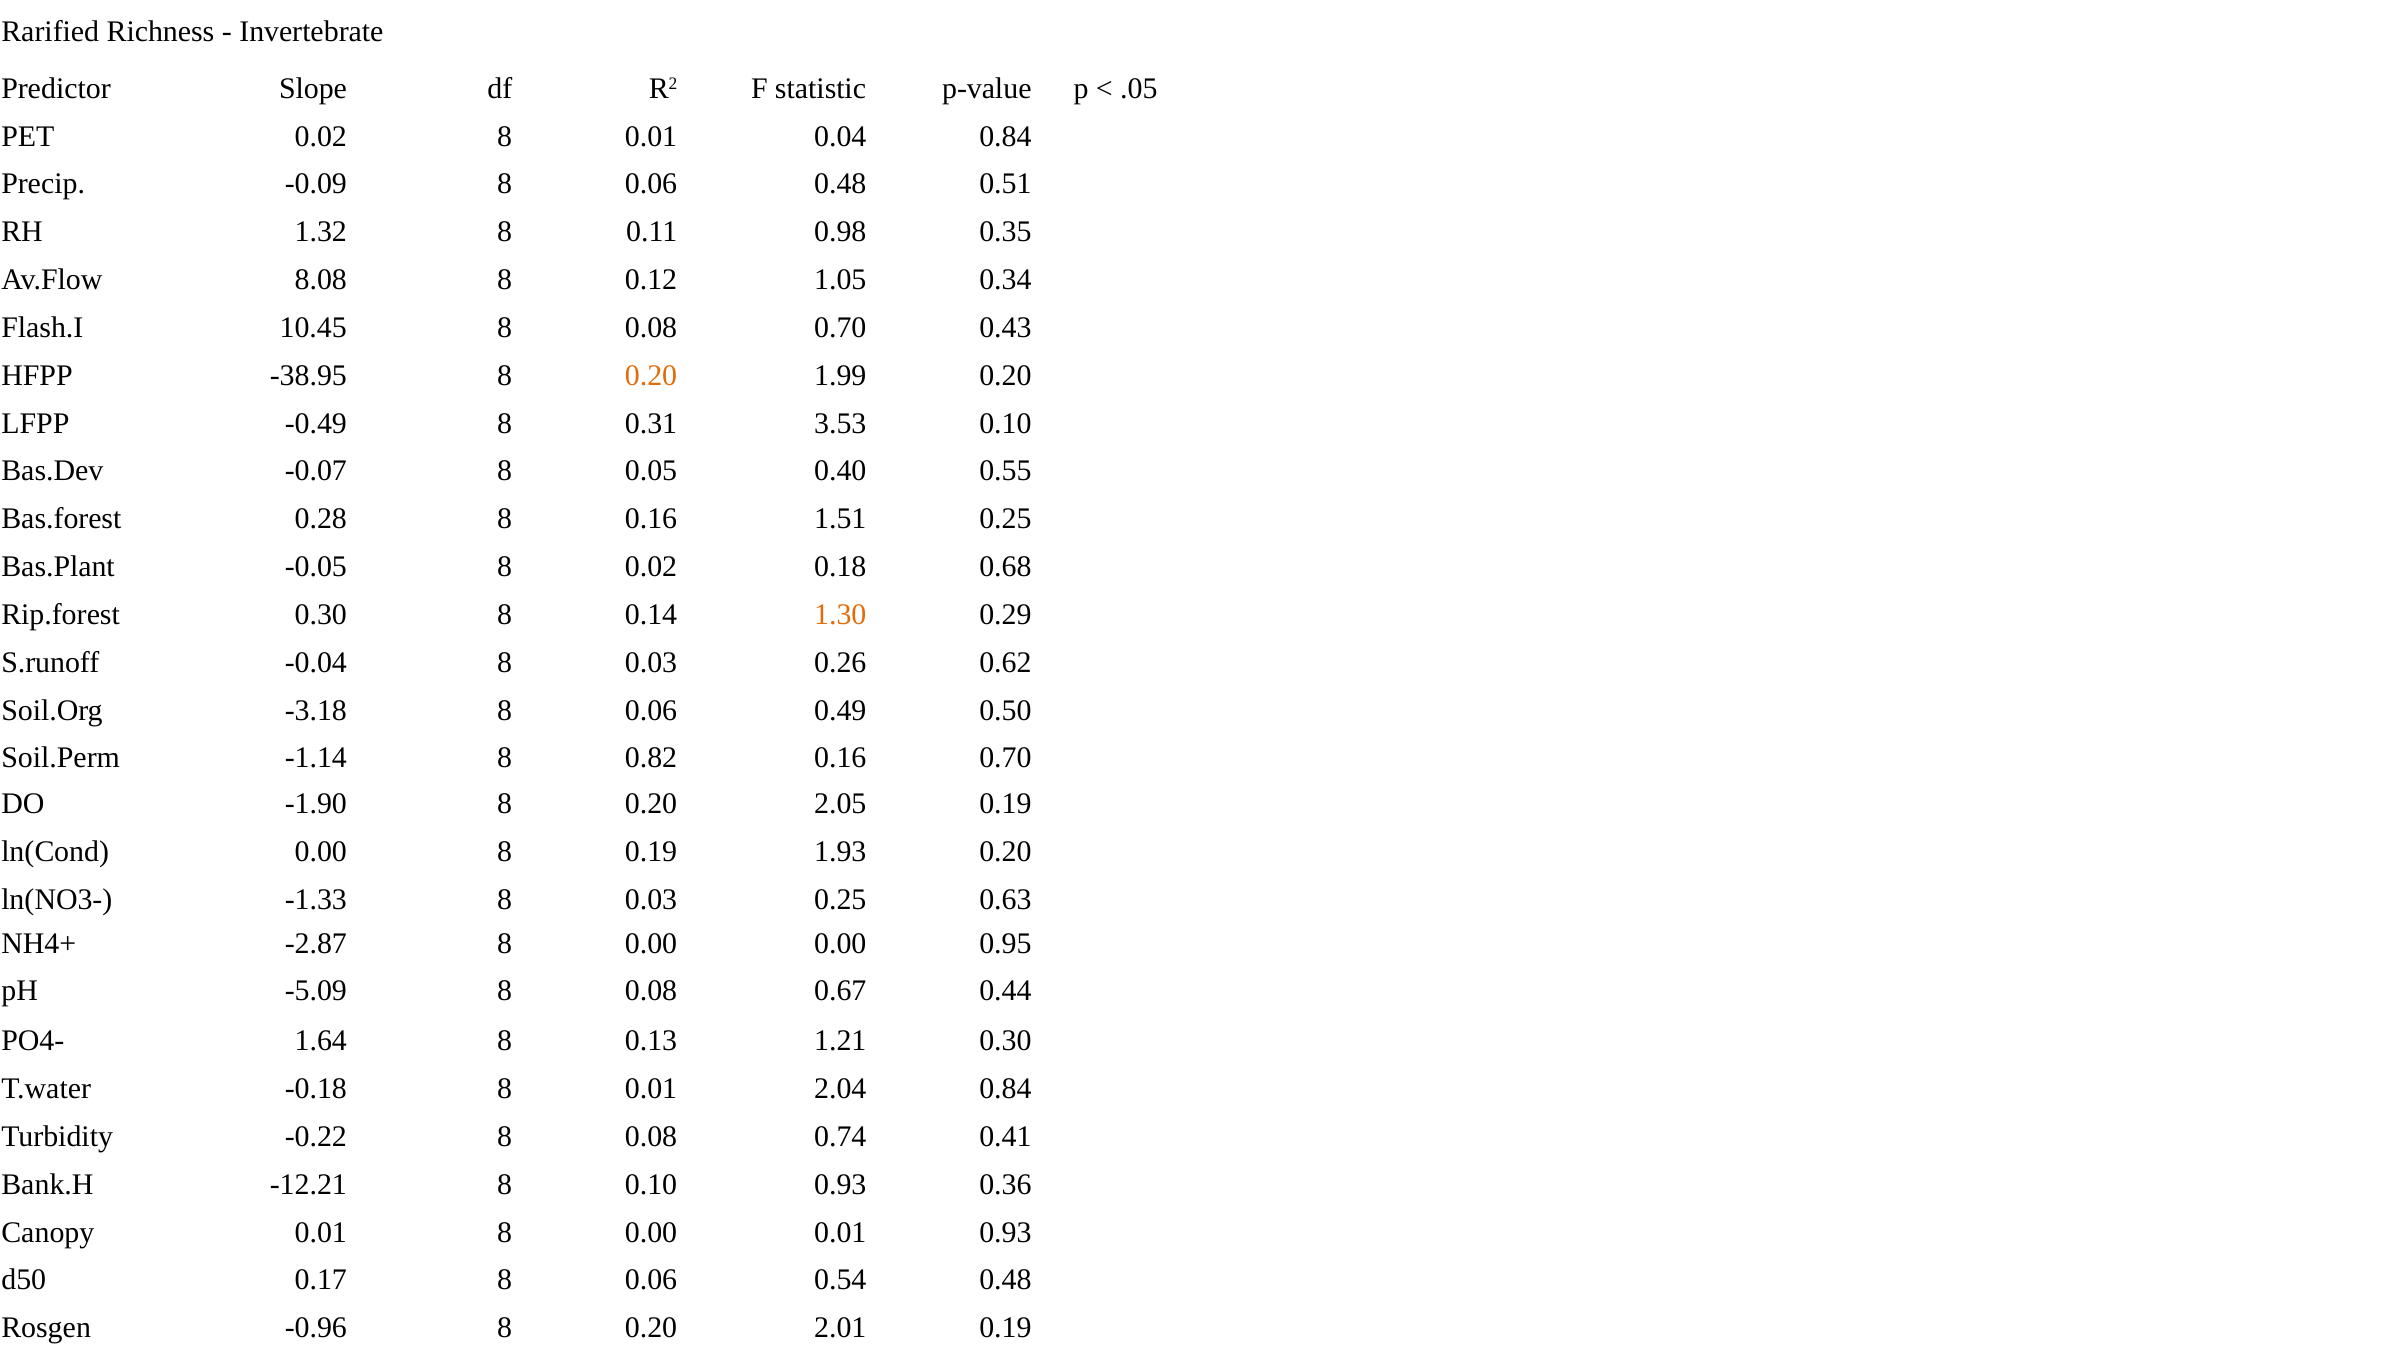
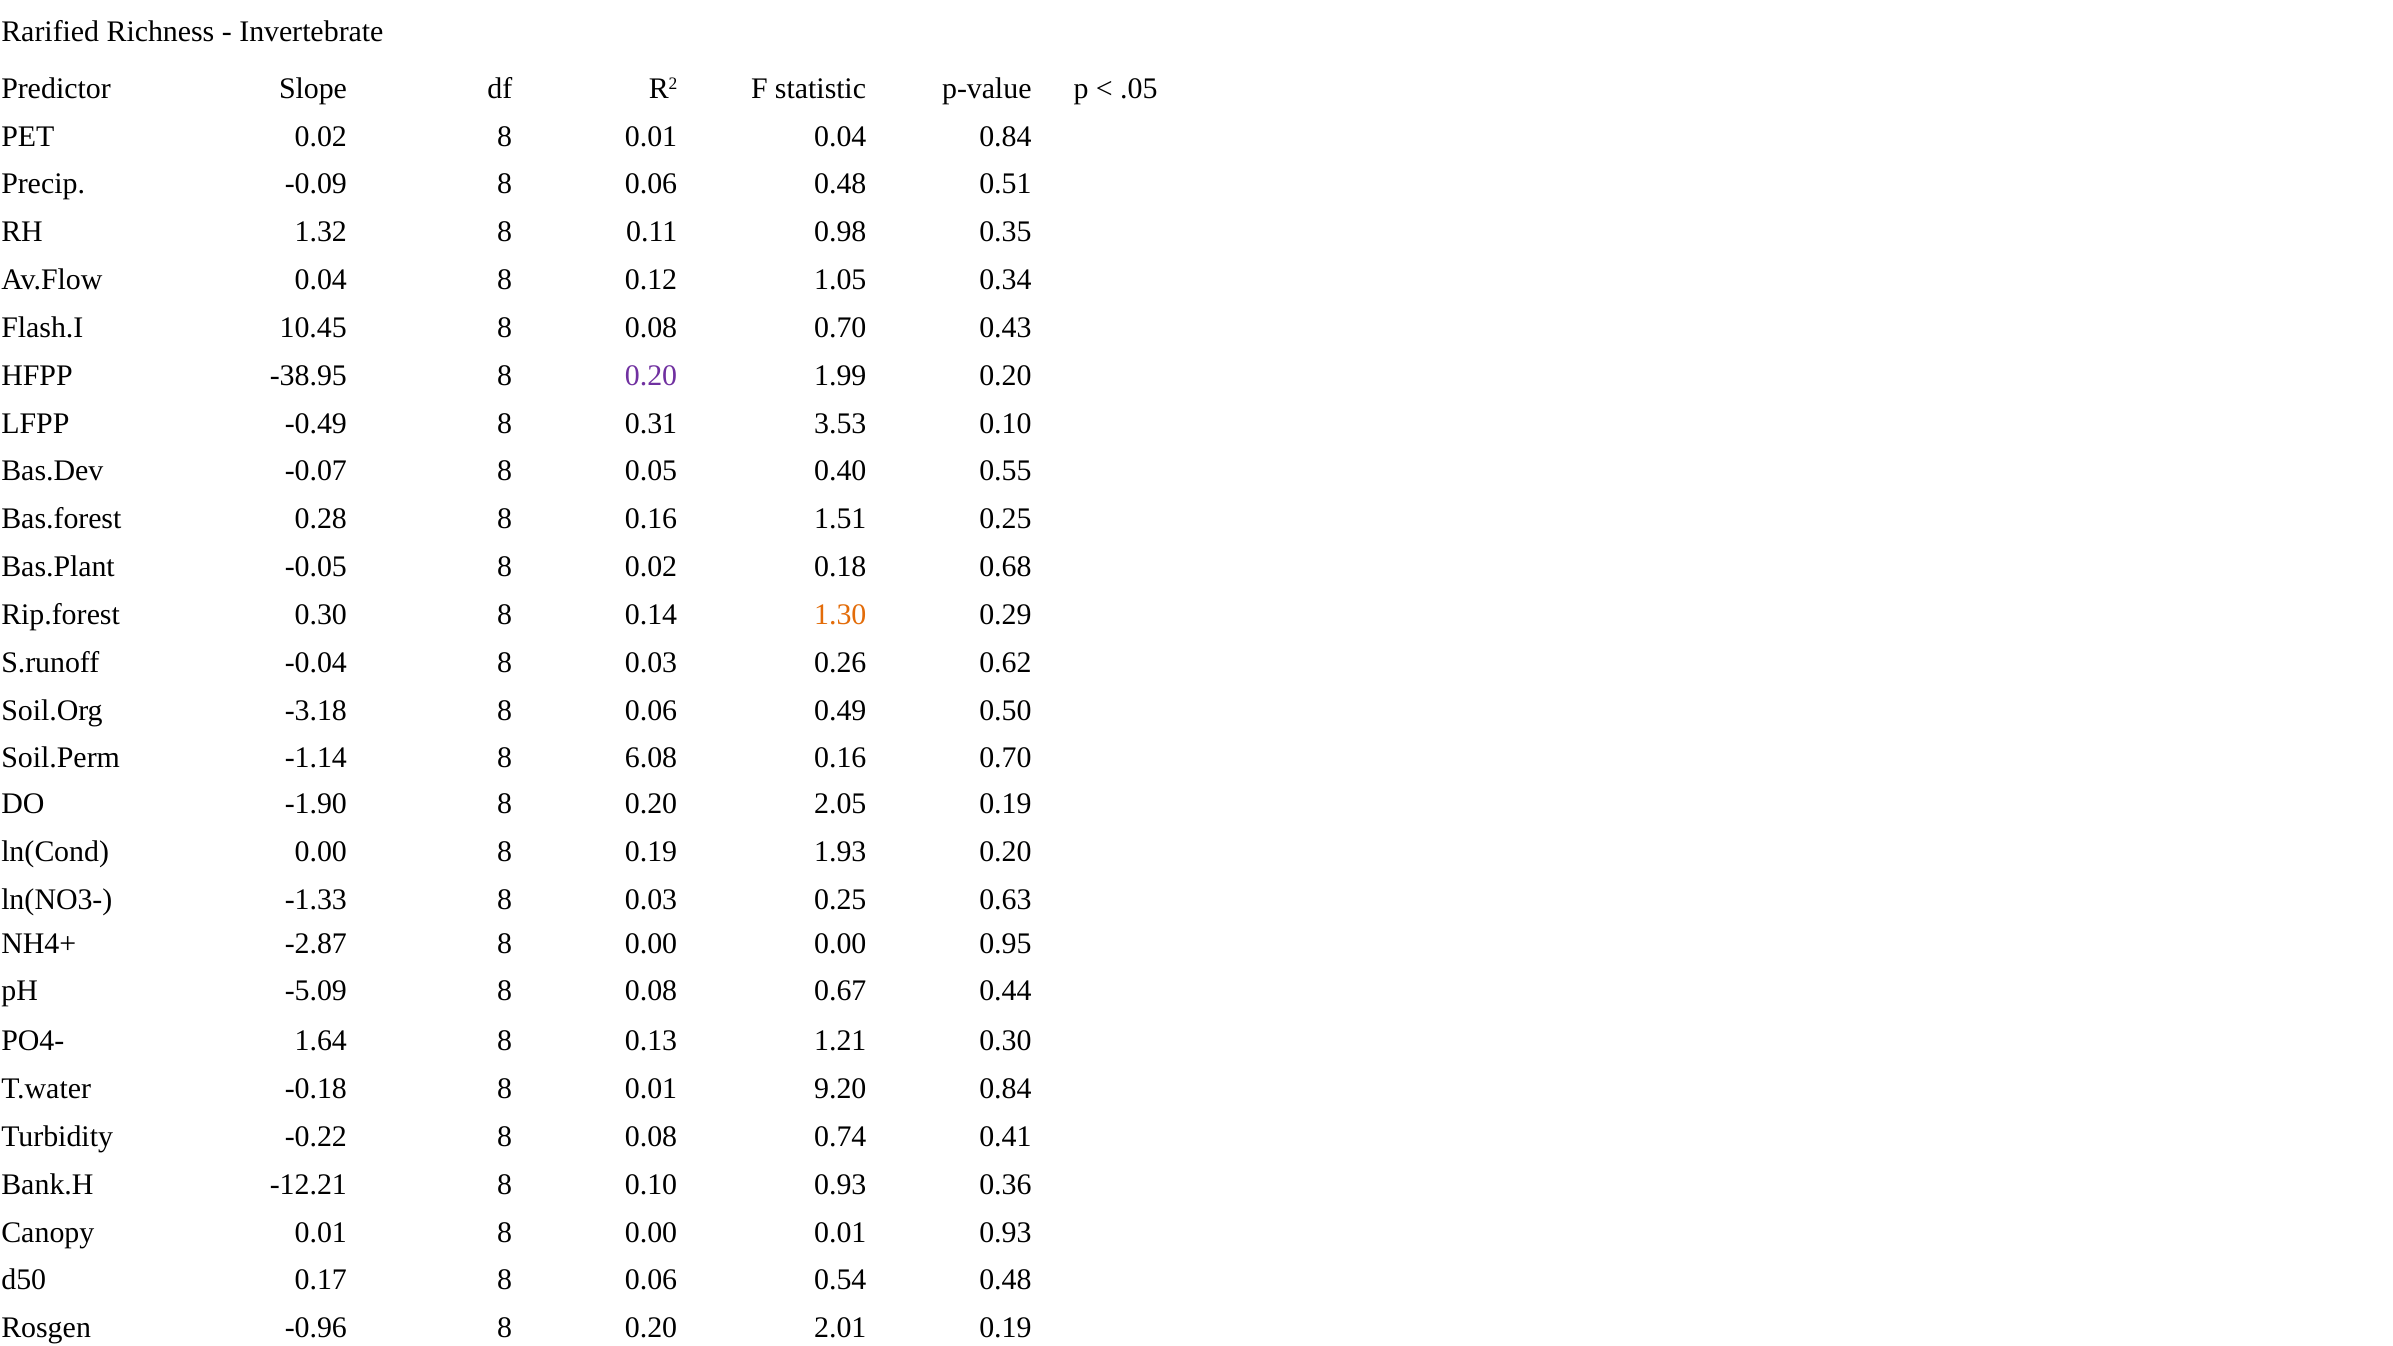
Av.Flow 8.08: 8.08 -> 0.04 (321, 280)
0.20 colour: orange -> purple (651, 375)
0.82: 0.82 -> 6.08 (651, 758)
2.04: 2.04 -> 9.20 (840, 1089)
